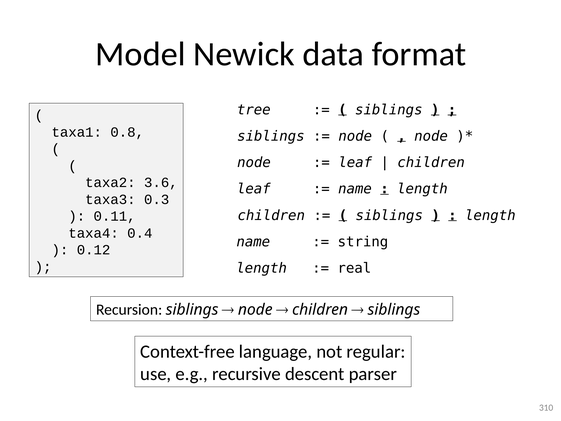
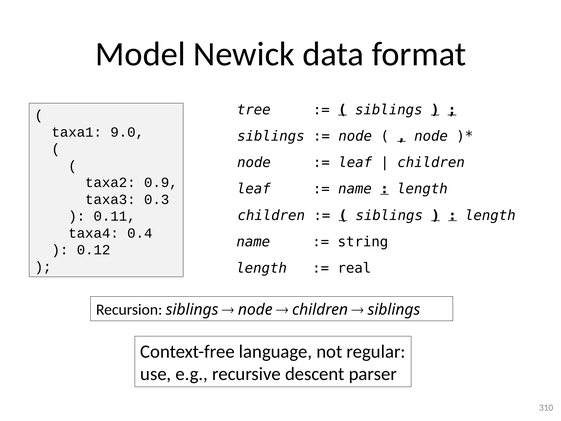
0.8: 0.8 -> 9.0 (127, 132)
3.6: 3.6 -> 0.9 (161, 183)
